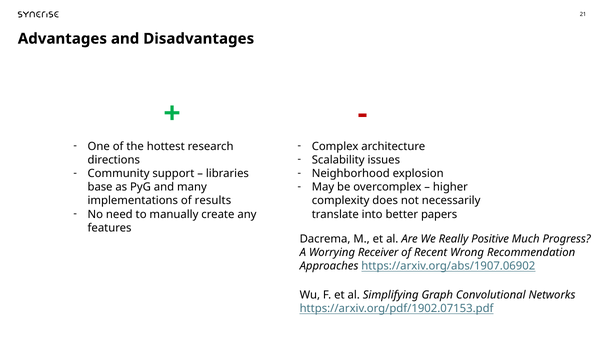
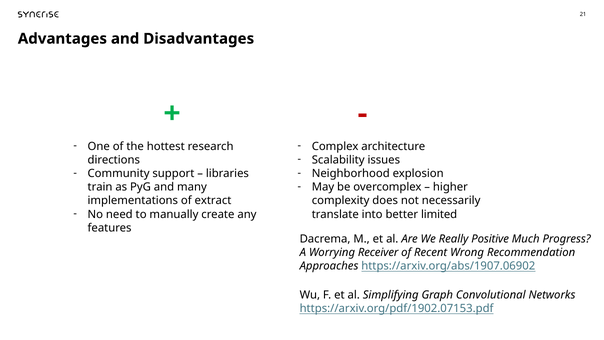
base: base -> train (100, 187)
results: results -> extract (213, 201)
papers: papers -> limited (439, 214)
